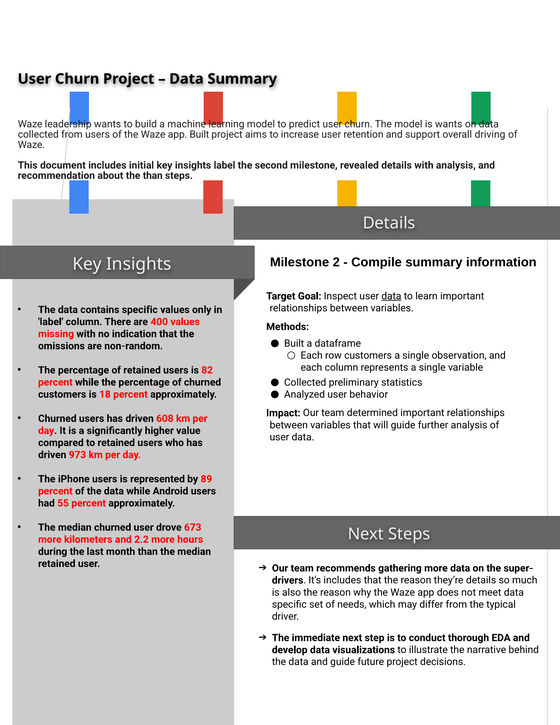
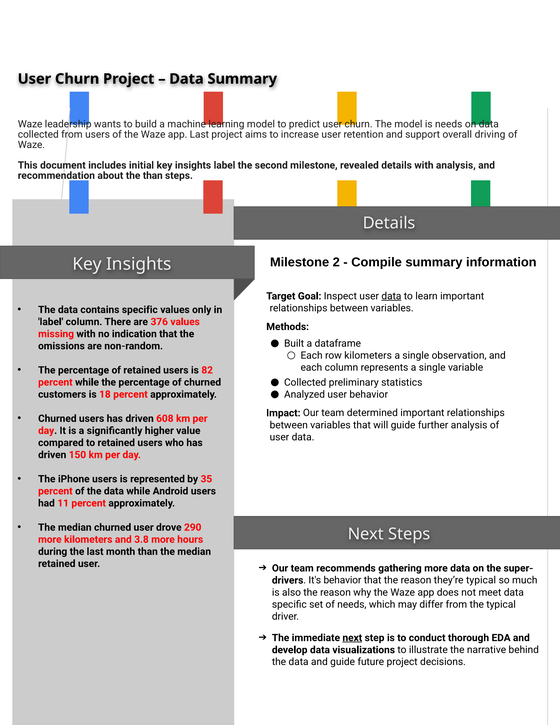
is wants: wants -> needs (449, 124)
app Built: Built -> Last (199, 134)
400: 400 -> 376 (159, 322)
row customers: customers -> kilometers (368, 355)
973: 973 -> 150 (77, 455)
89: 89 -> 35 (206, 479)
55: 55 -> 11 (63, 503)
673: 673 -> 290 (193, 527)
2.2: 2.2 -> 3.8 (141, 539)
It's includes: includes -> behavior (342, 580)
they’re details: details -> typical (481, 580)
next underline: none -> present (352, 638)
